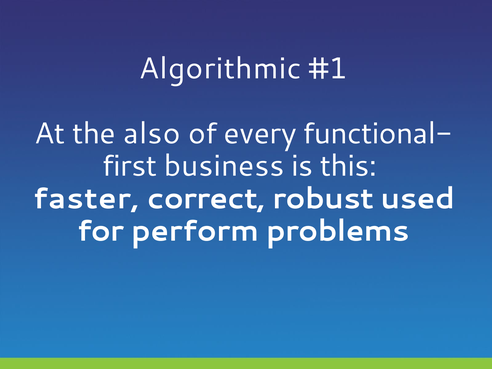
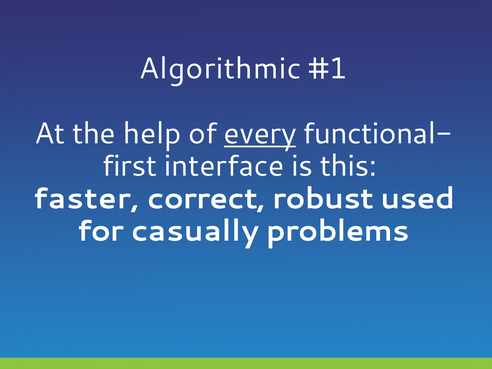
also: also -> help (152, 134)
every underline: none -> present (260, 134)
business: business -> interface (224, 166)
perform: perform -> casually (195, 231)
